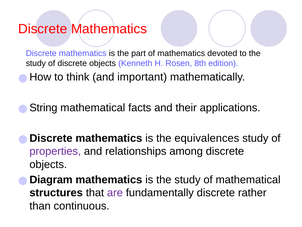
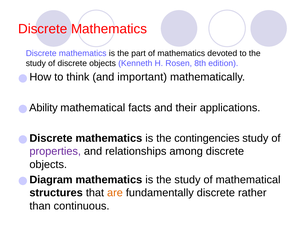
String: String -> Ability (43, 107)
equivalences: equivalences -> contingencies (207, 138)
are colour: purple -> orange (115, 192)
